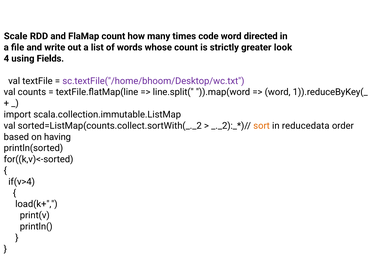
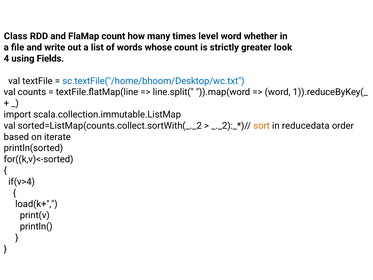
Scale: Scale -> Class (16, 36)
code: code -> level (208, 36)
directed: directed -> whether (261, 36)
sc.textFile("/home/bhoom/Desktop/wc.txt colour: purple -> blue (153, 81)
having: having -> iterate (57, 137)
